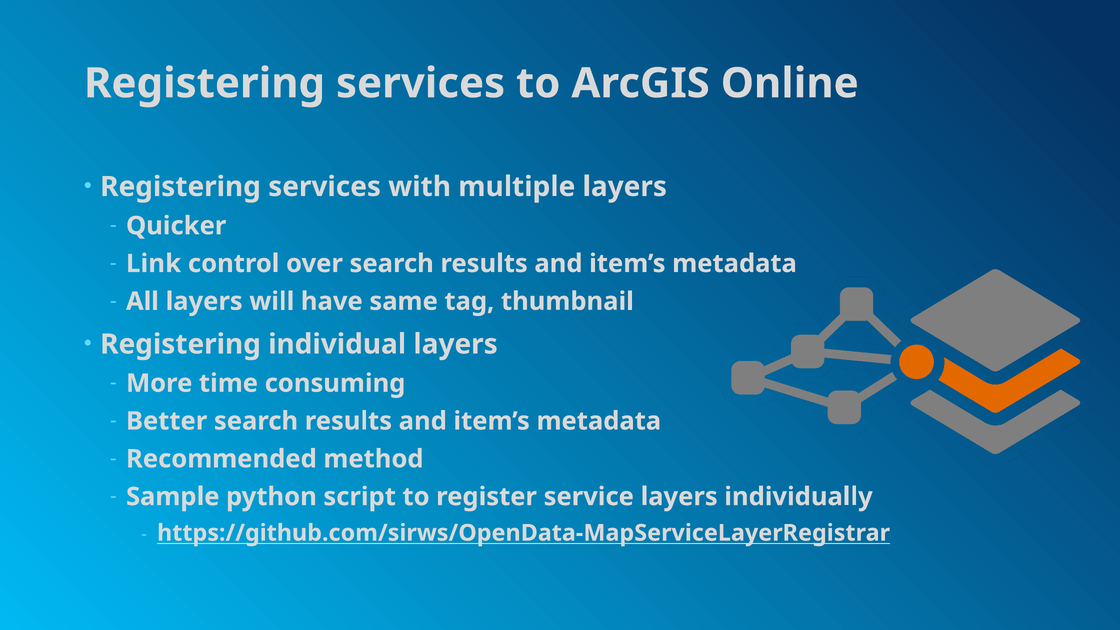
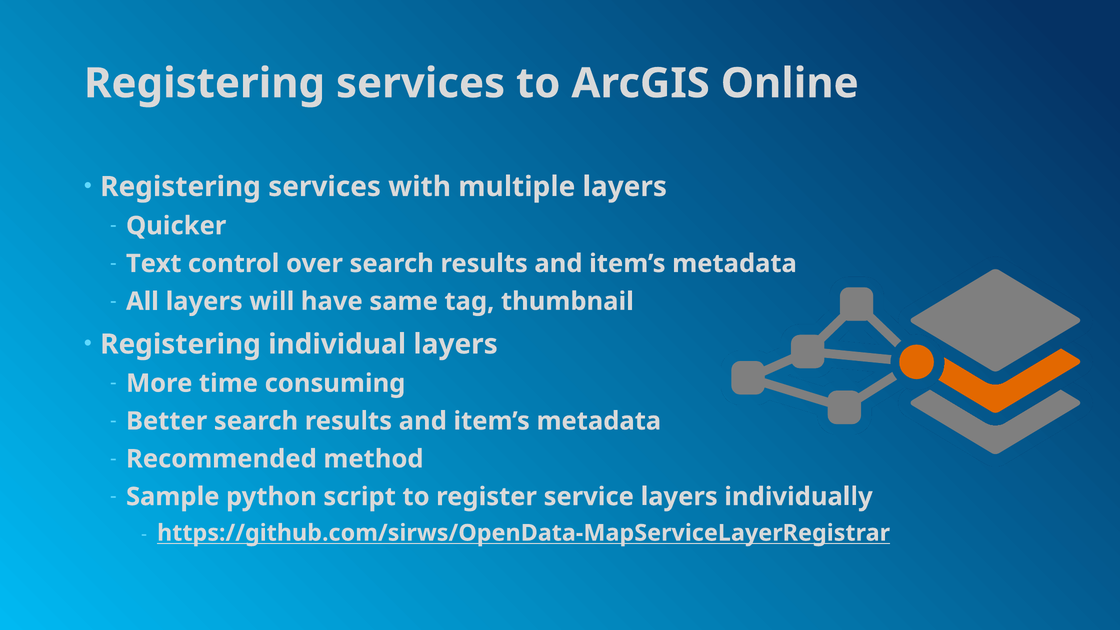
Link: Link -> Text (154, 264)
